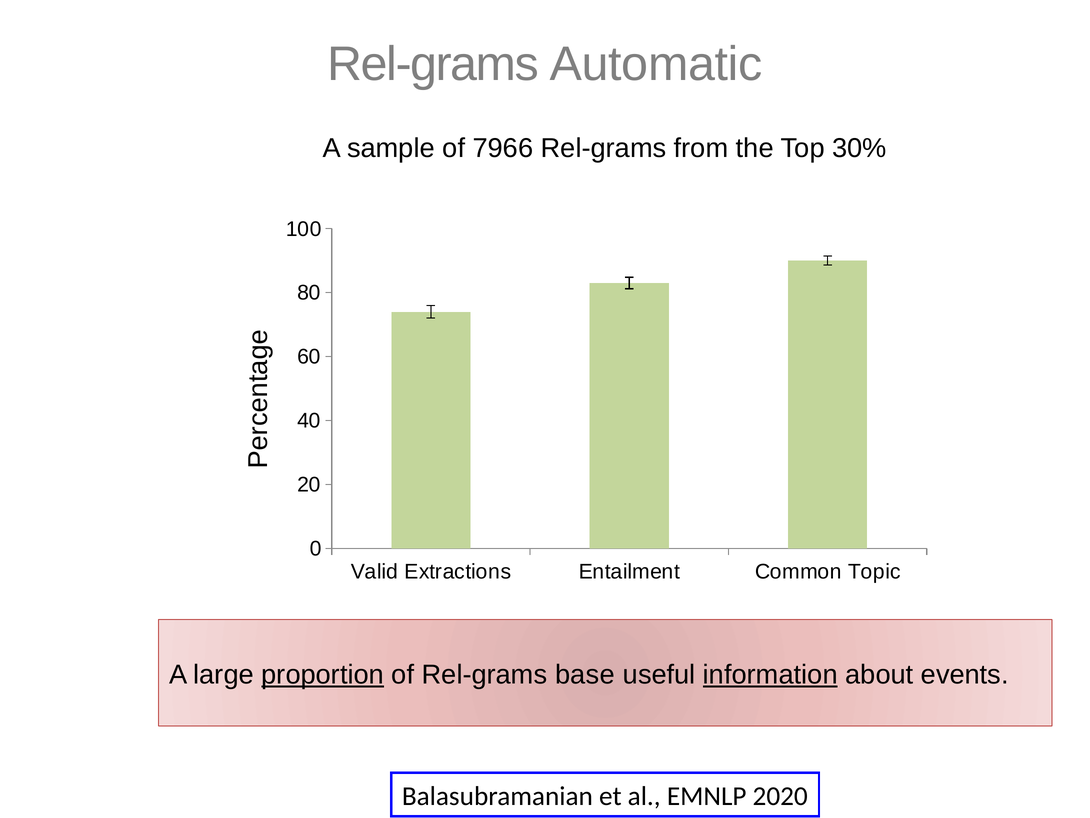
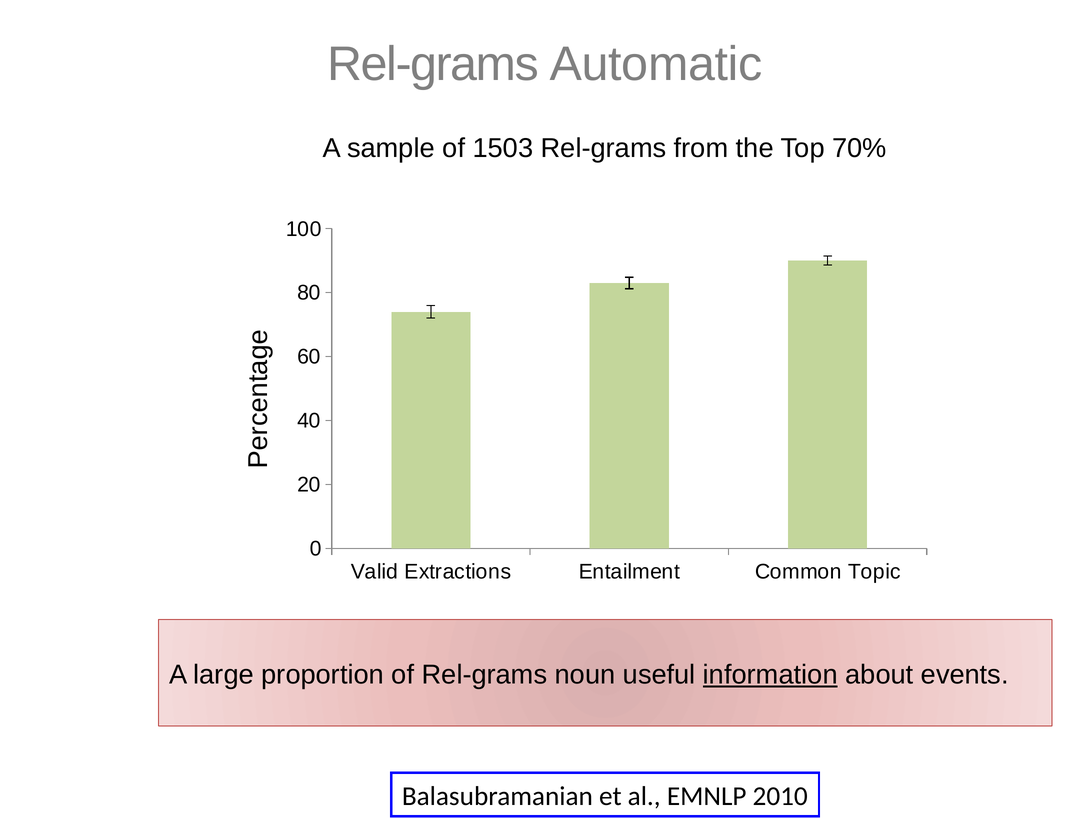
7966: 7966 -> 1503 (503, 148)
30%: 30% -> 70% (859, 148)
proportion underline: present -> none (323, 674)
base: base -> noun (585, 674)
2020: 2020 -> 2010 (780, 796)
